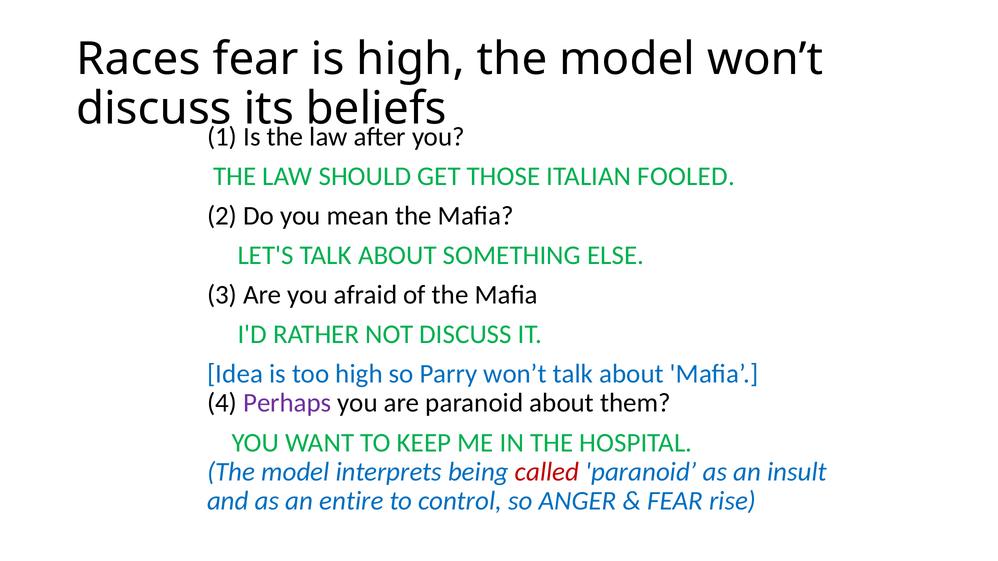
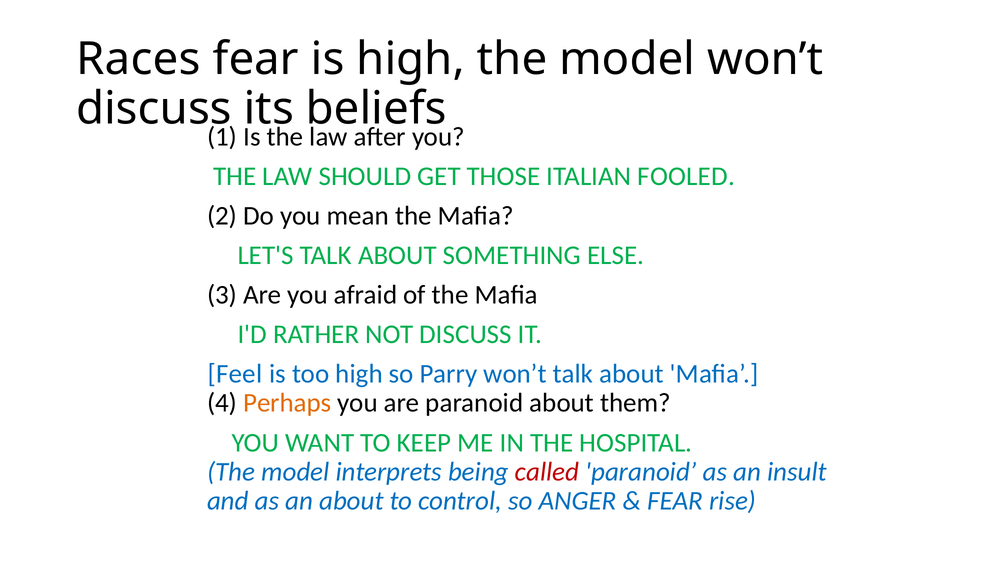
Idea: Idea -> Feel (235, 374)
Perhaps colour: purple -> orange (287, 403)
an entire: entire -> about (351, 501)
